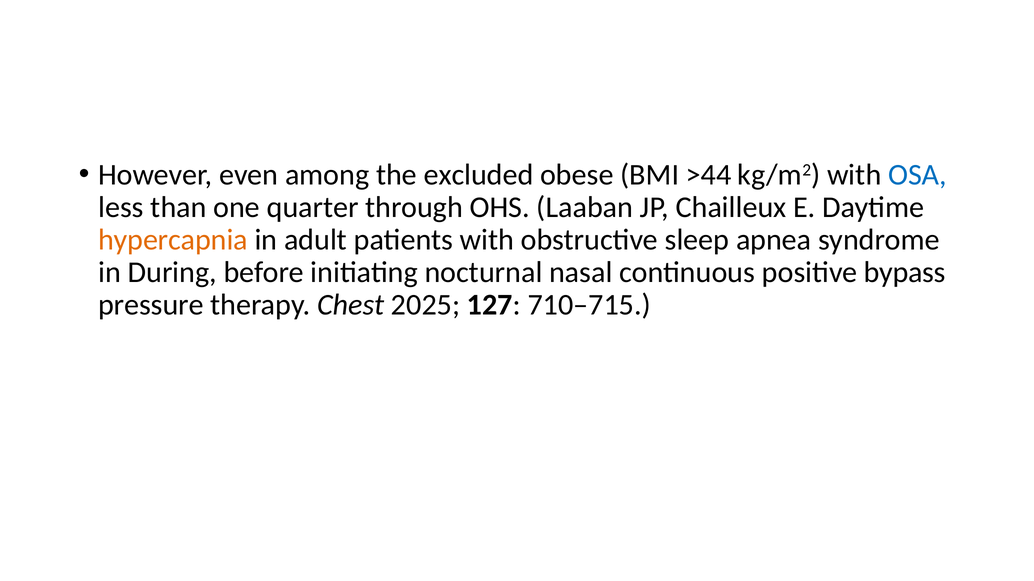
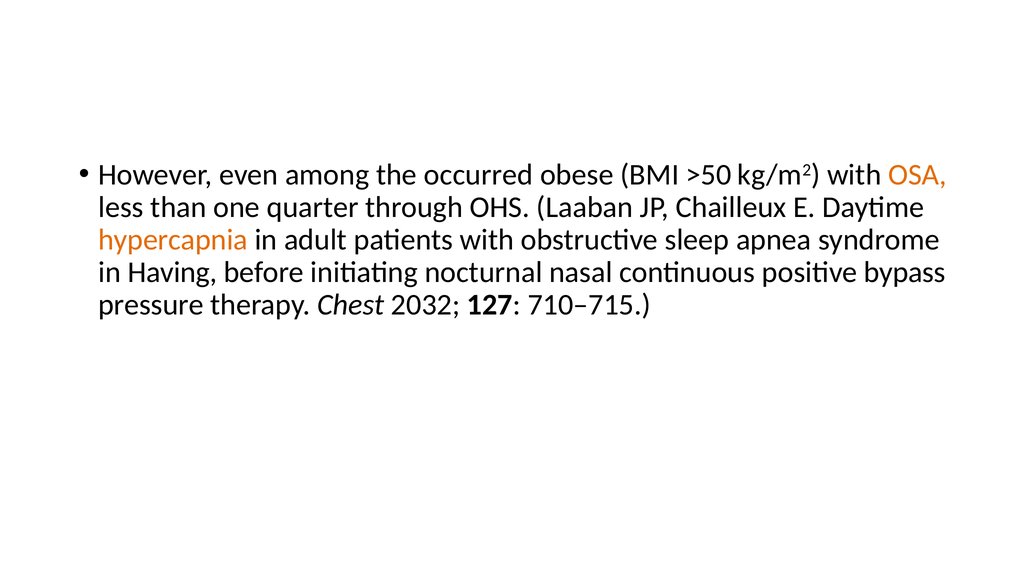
excluded: excluded -> occurred (478, 175)
>44: >44 -> >50 (709, 175)
OSA colour: blue -> orange (917, 175)
During: During -> Having (172, 273)
2025: 2025 -> 2032 (426, 305)
